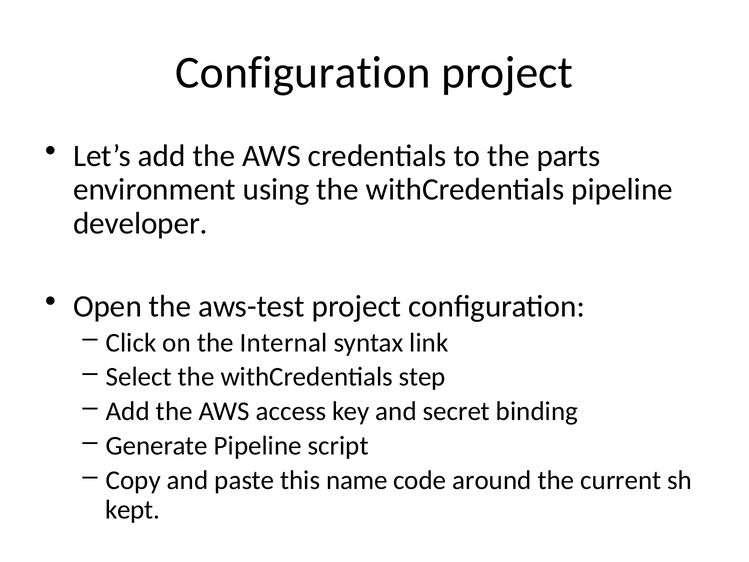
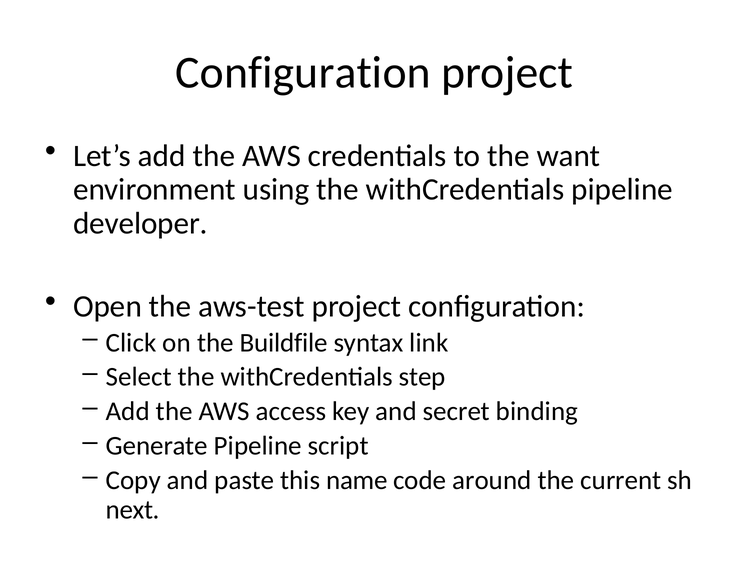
parts: parts -> want (568, 156)
Internal: Internal -> Buildfile (284, 342)
kept: kept -> next (133, 509)
